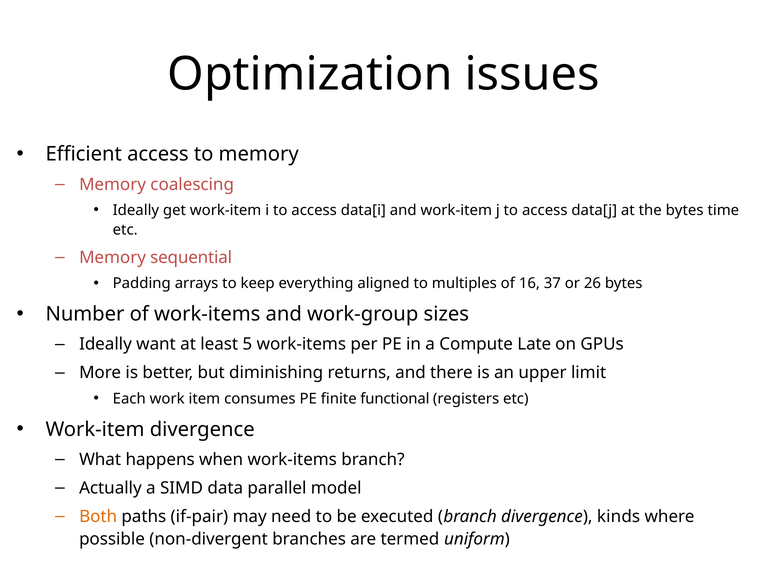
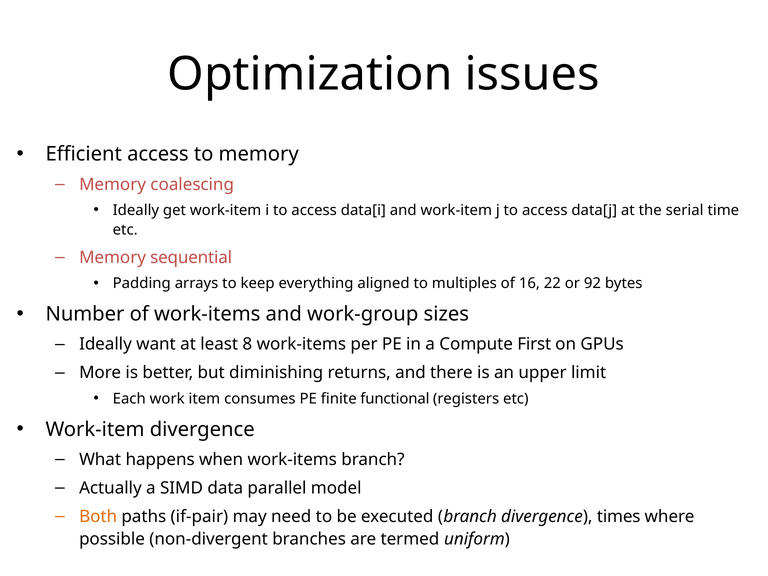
the bytes: bytes -> serial (685, 210)
37: 37 -> 22 (552, 283)
26: 26 -> 92 (592, 283)
5: 5 -> 8 (247, 344)
Late: Late -> First (534, 344)
kinds: kinds -> times (619, 517)
